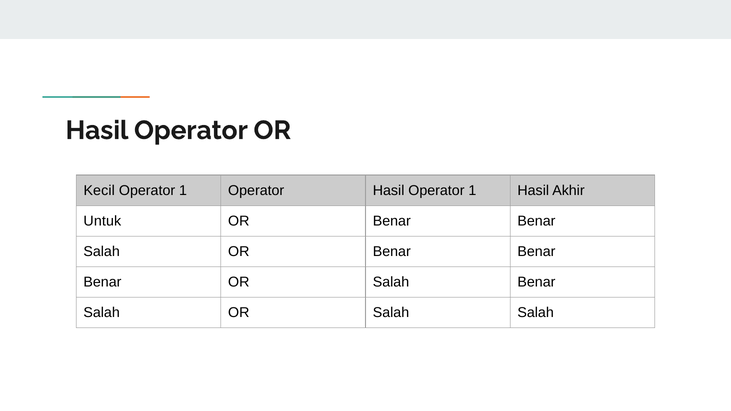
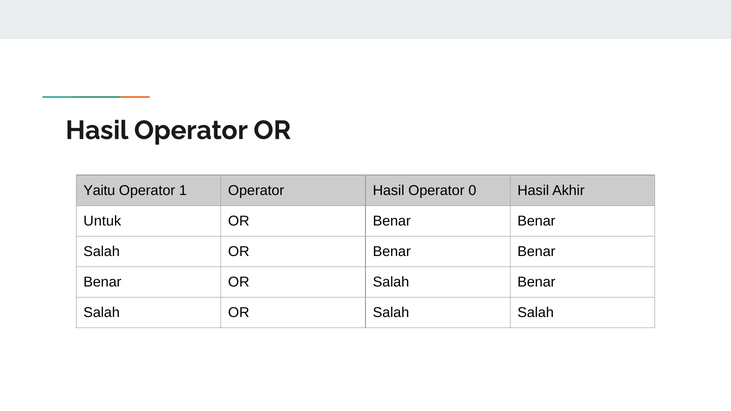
Kecil: Kecil -> Yaitu (99, 191)
Hasil Operator 1: 1 -> 0 (472, 191)
